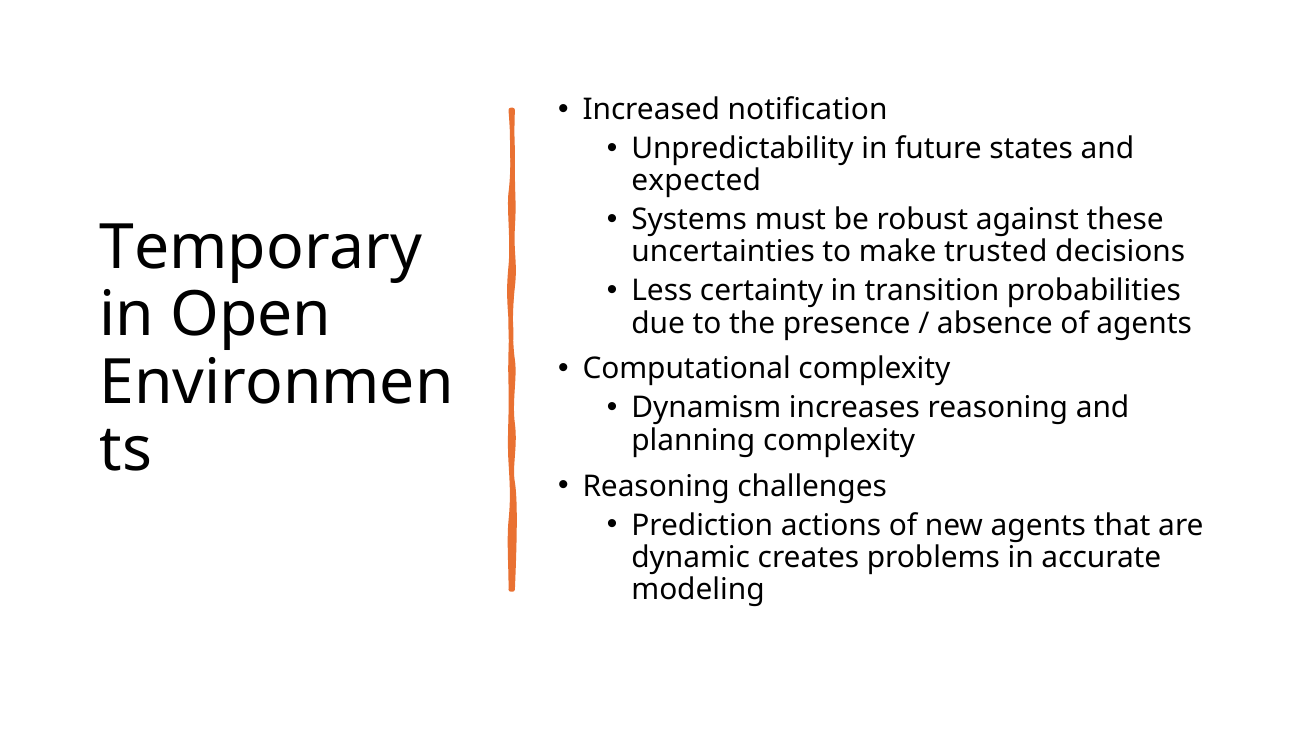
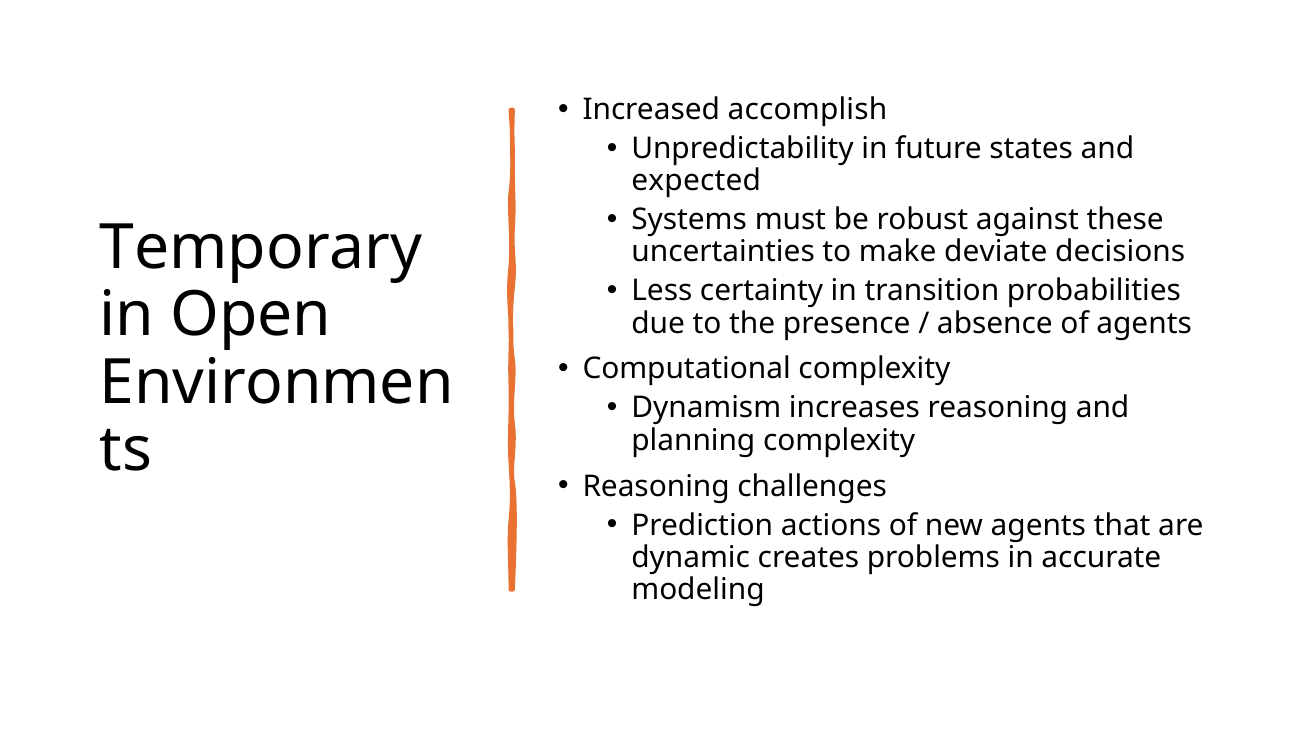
notification: notification -> accomplish (808, 109)
trusted: trusted -> deviate (996, 252)
